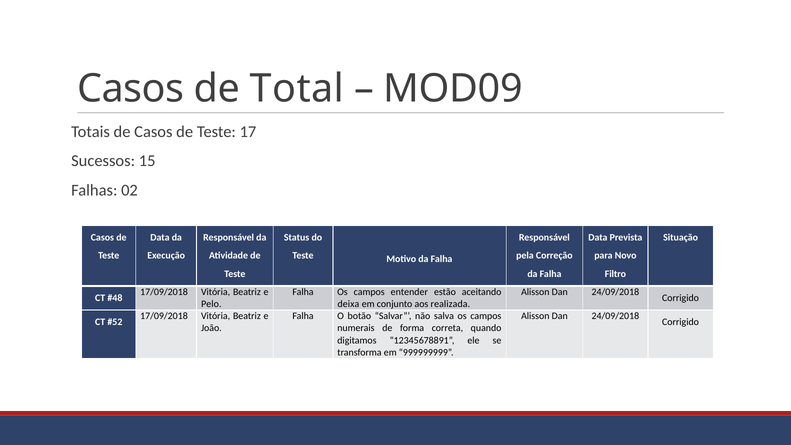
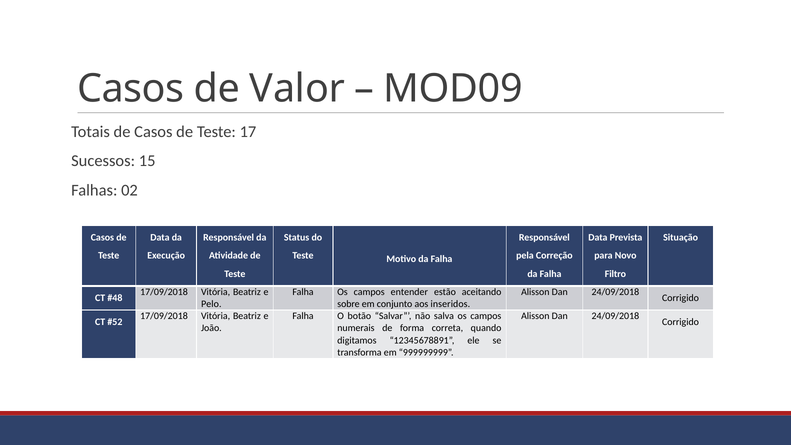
Total: Total -> Valor (297, 89)
deixa: deixa -> sobre (349, 304)
realizada: realizada -> inseridos (450, 304)
